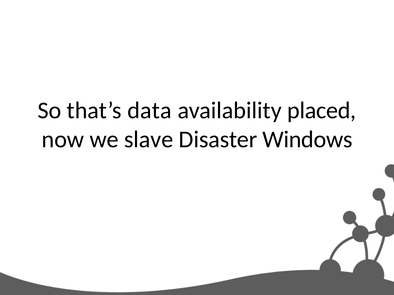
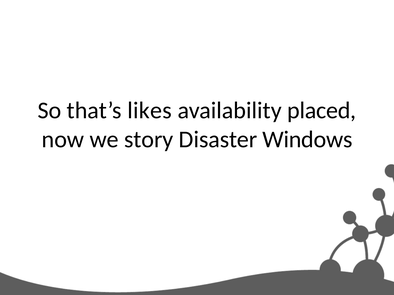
data: data -> likes (150, 111)
slave: slave -> story (149, 140)
